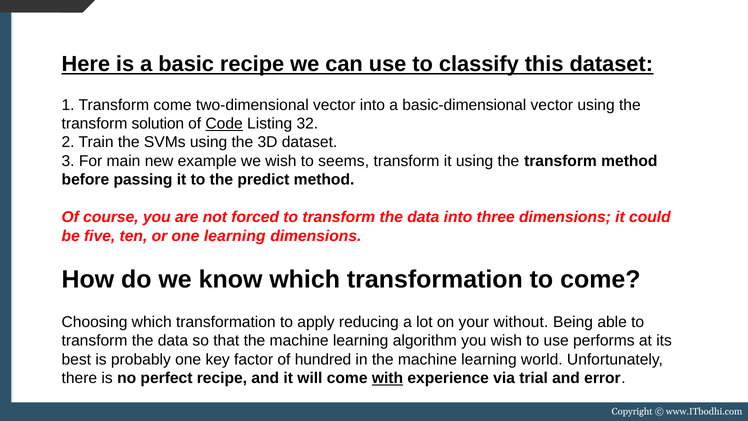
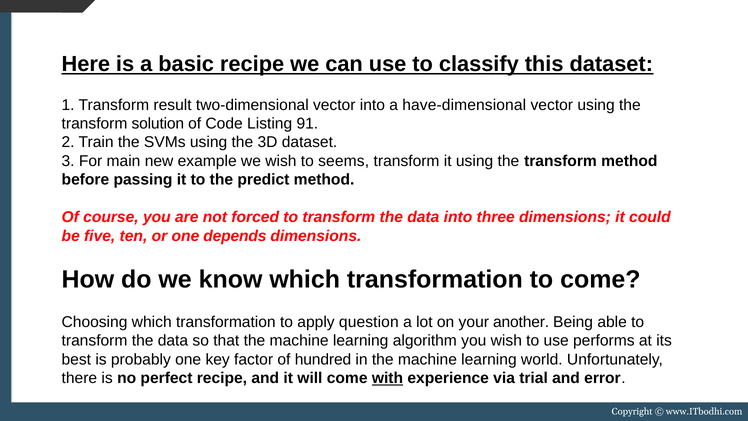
Transform come: come -> result (173, 105)
basic-dimensional: basic-dimensional -> have-dimensional (464, 105)
Code underline: present -> none (224, 124)
32: 32 -> 91 (307, 124)
one learning: learning -> depends (235, 236)
reducing: reducing -> question (369, 322)
without: without -> another (521, 322)
